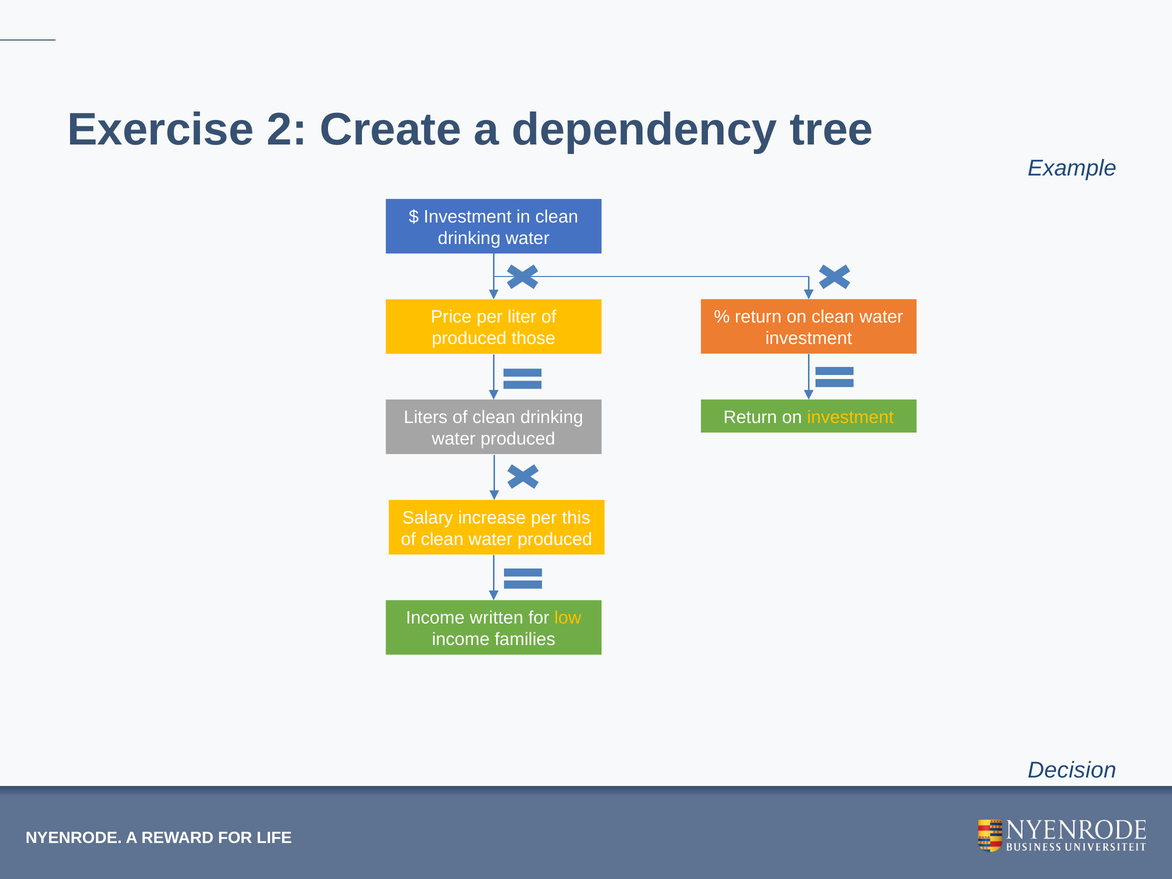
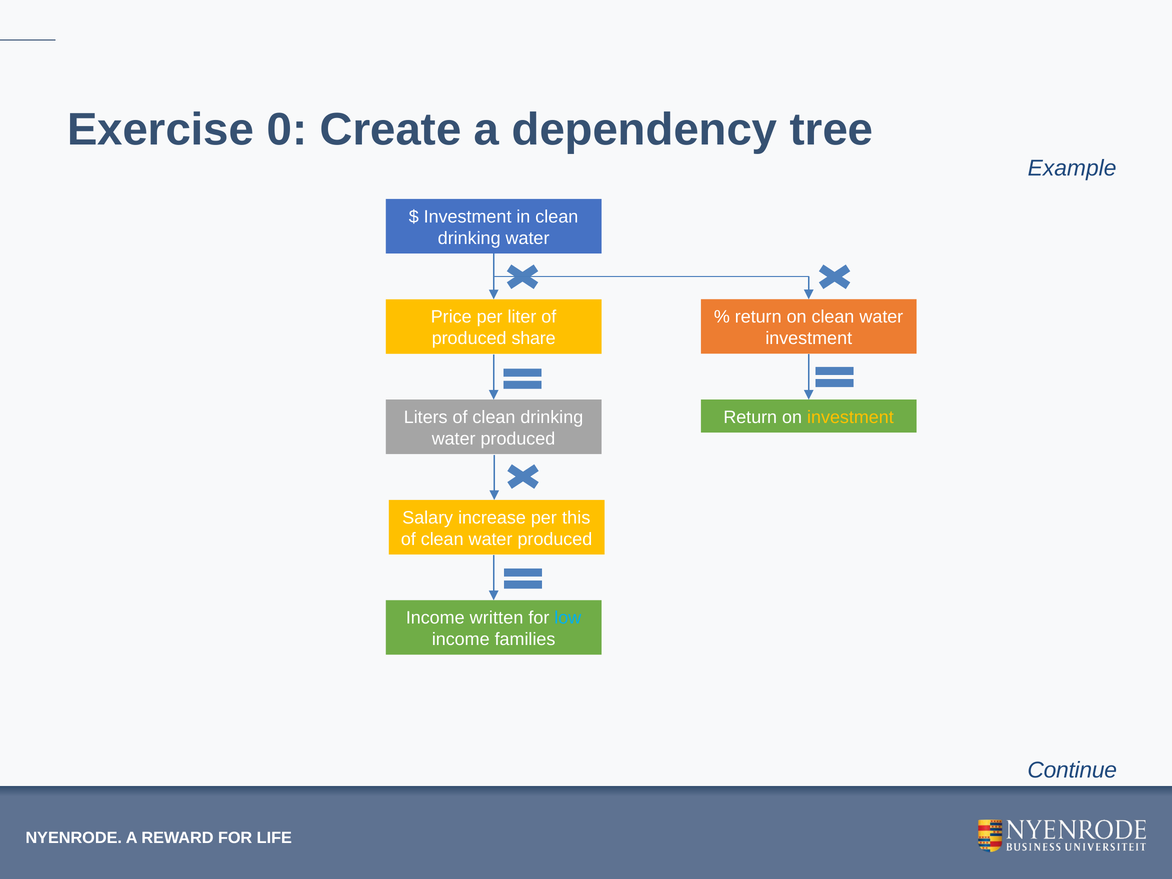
2: 2 -> 0 (287, 129)
those: those -> share (534, 339)
low colour: yellow -> light blue (568, 618)
Decision: Decision -> Continue (1072, 770)
